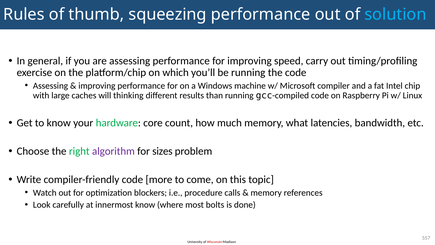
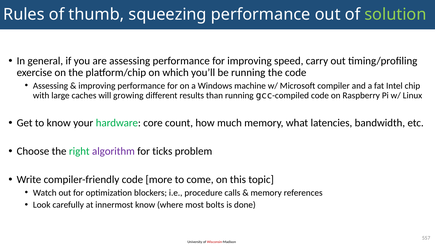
solution colour: light blue -> light green (396, 15)
thinking: thinking -> growing (128, 95)
sizes: sizes -> ticks (162, 151)
